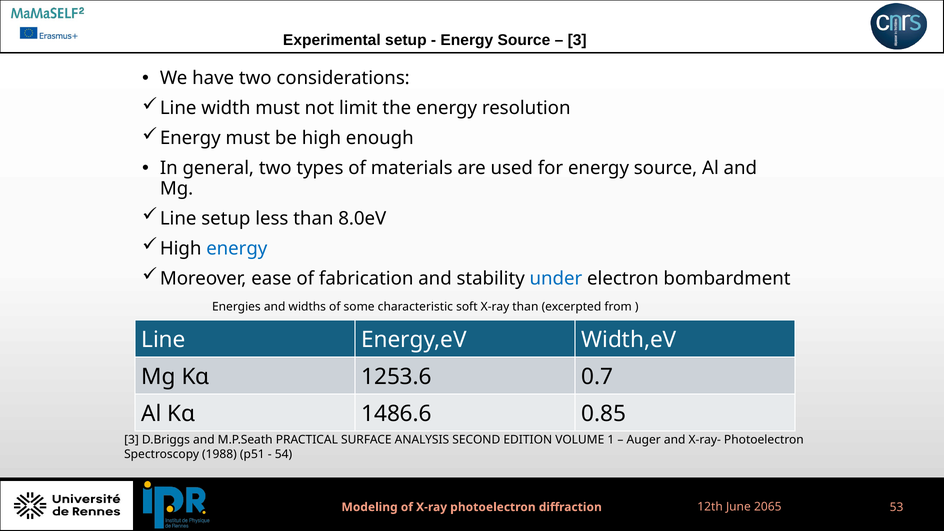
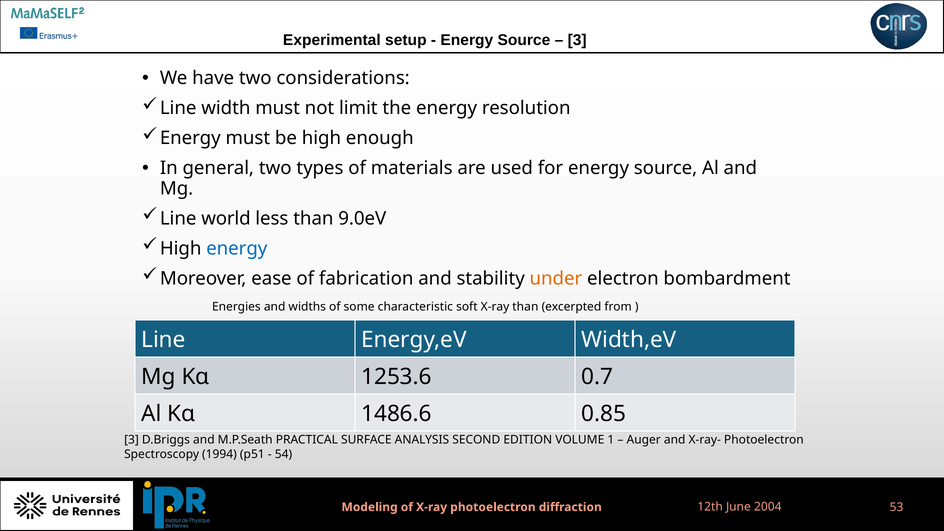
Line setup: setup -> world (226, 218)
8.0eV: 8.0eV -> 9.0eV (362, 218)
under colour: blue -> orange (556, 279)
1988: 1988 -> 1994 (219, 454)
2065: 2065 -> 2004 (768, 507)
